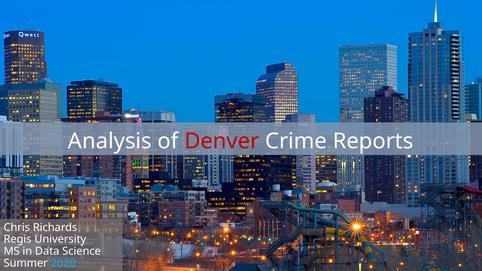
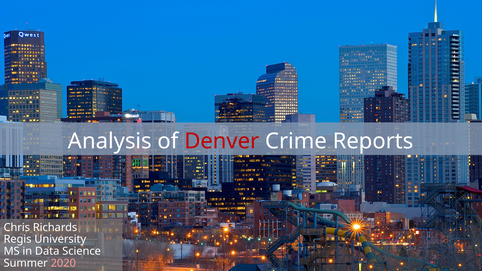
2020 colour: light blue -> pink (63, 263)
